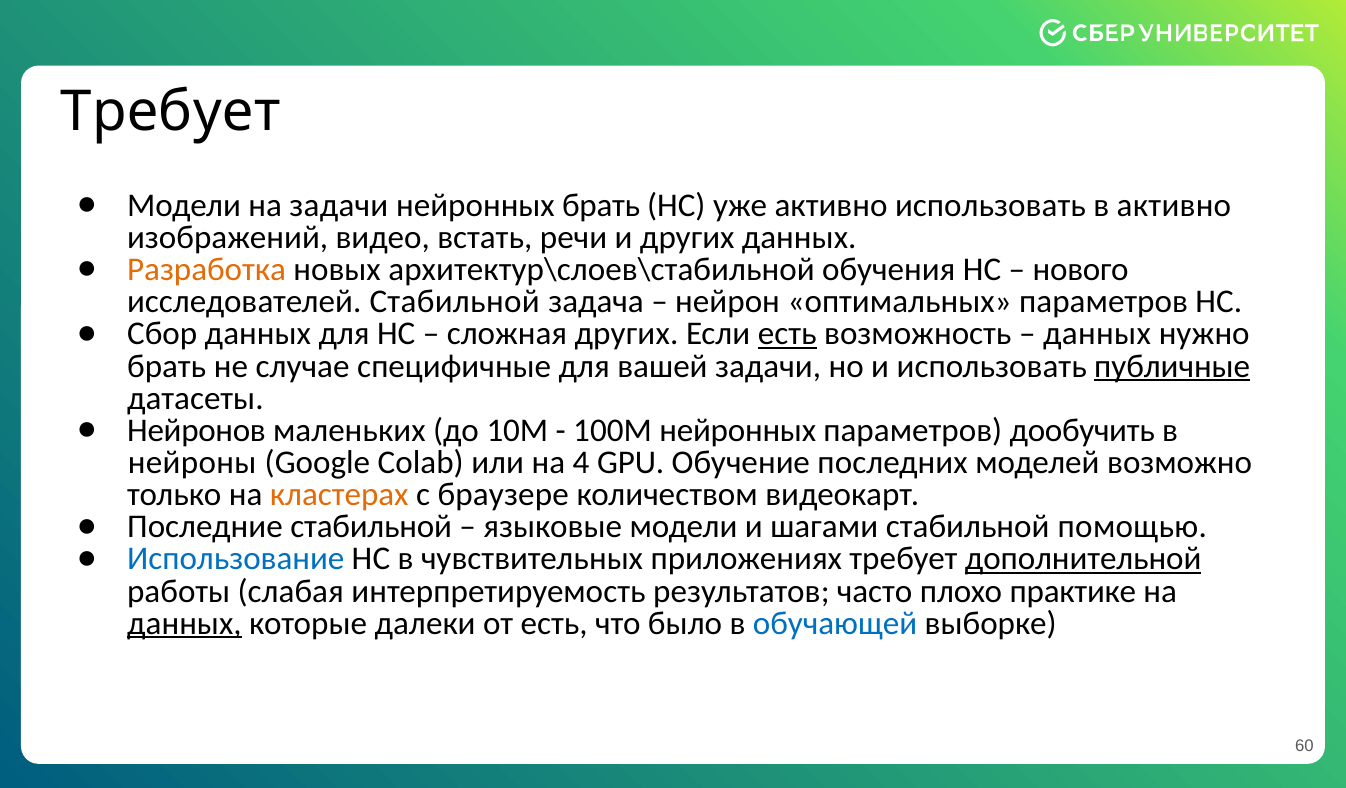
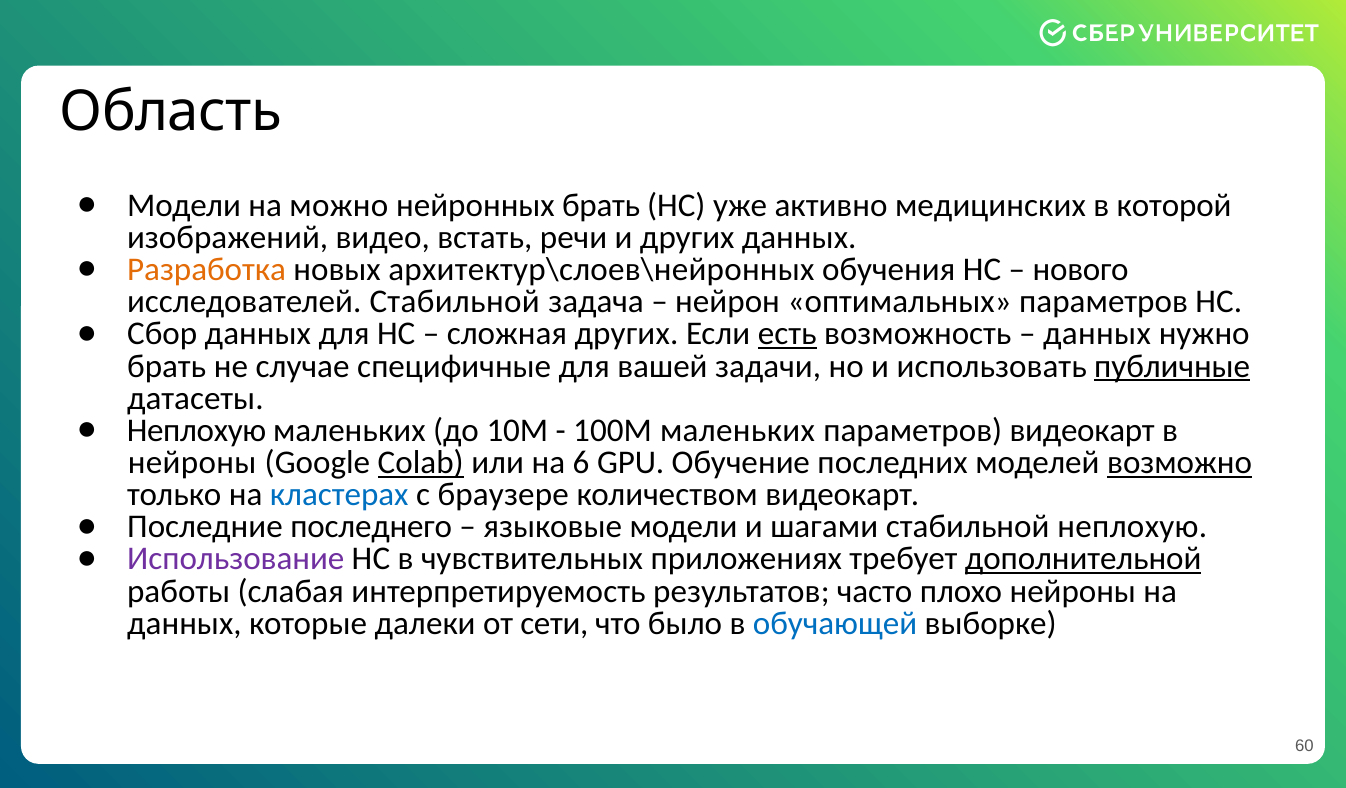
Требует: Требует -> Область (171, 112)
на задачи: задачи -> можно (339, 205)
активно использовать: использовать -> медицинских (990, 205)
в активно: активно -> которой (1174, 205)
архитектур\слоев\стабильной: архитектур\слоев\стабильной -> архитектур\слоев\нейронных (601, 270)
Нейронов: Нейронов -> Неплохую (197, 431)
100М нейронных: нейронных -> маленьких (738, 431)
параметров дообучить: дообучить -> видеокарт (1082, 431)
Colab underline: none -> present (421, 463)
4: 4 -> 6 (581, 463)
возможно underline: none -> present (1180, 463)
кластерах colour: orange -> blue (339, 495)
Последние стабильной: стабильной -> последнего (371, 527)
стабильной помощью: помощью -> неплохую (1132, 527)
Использование colour: blue -> purple (236, 559)
плохо практике: практике -> нейроны (1073, 591)
данных underline: present -> none (184, 624)
от есть: есть -> сети (554, 624)
